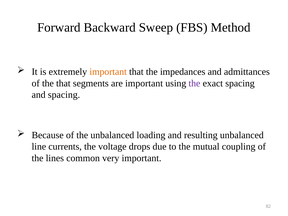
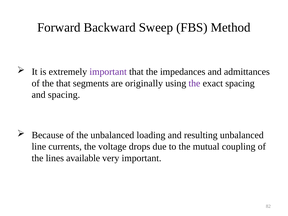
important colour: orange -> purple (108, 72)
are important: important -> originally (144, 83)
common: common -> available (83, 158)
